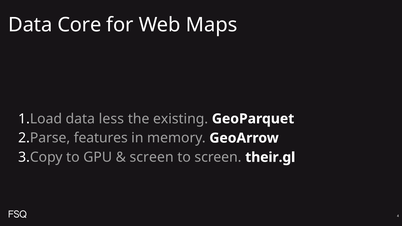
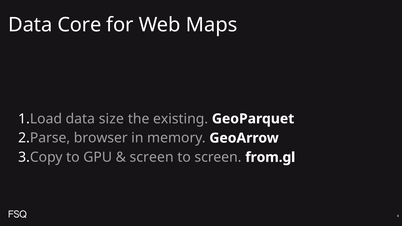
less: less -> size (111, 119)
features: features -> browser (101, 138)
their.gl: their.gl -> from.gl (270, 157)
